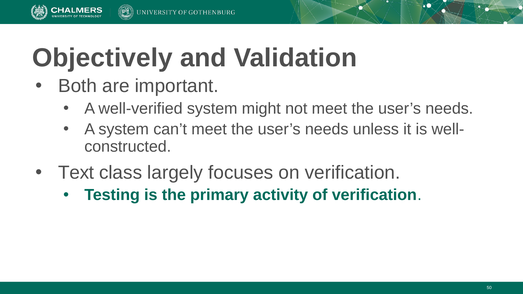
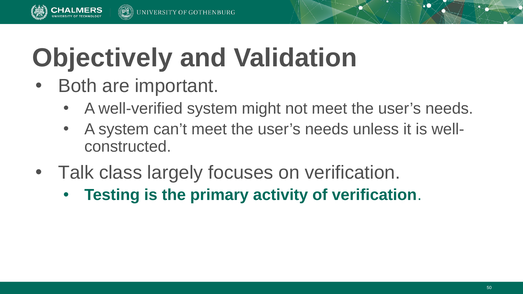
Text: Text -> Talk (76, 173)
